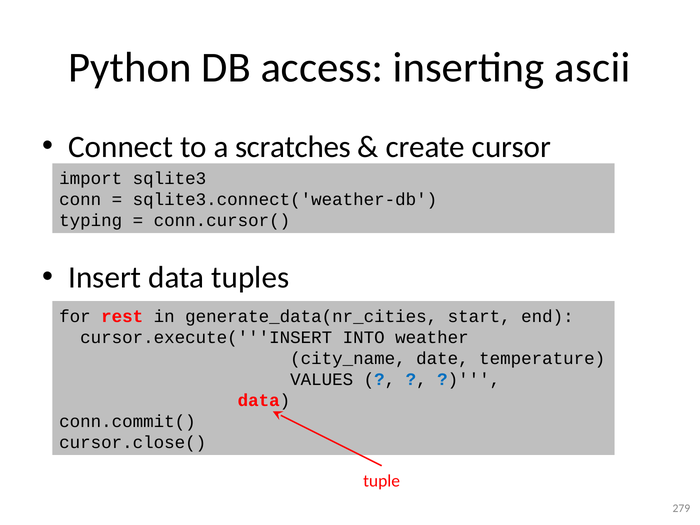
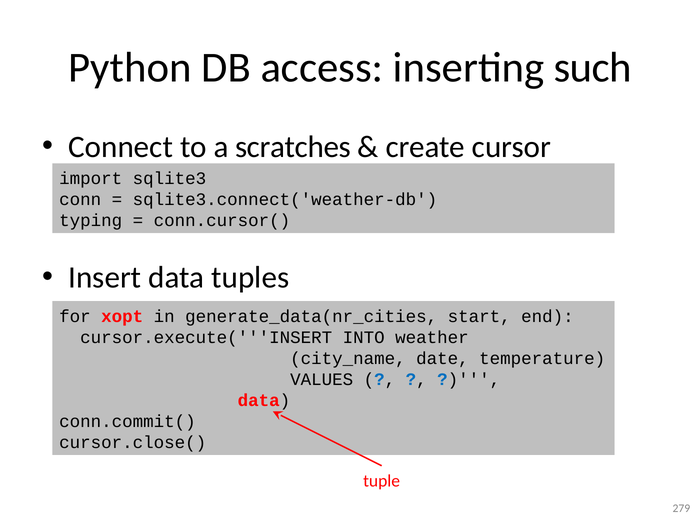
ascii: ascii -> such (593, 68)
rest: rest -> xopt (122, 316)
